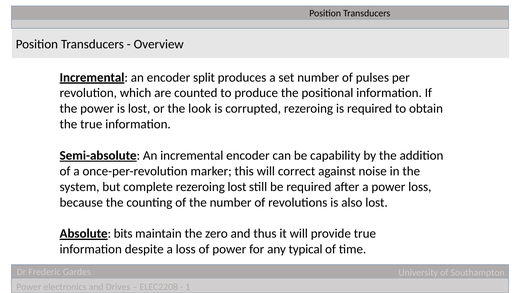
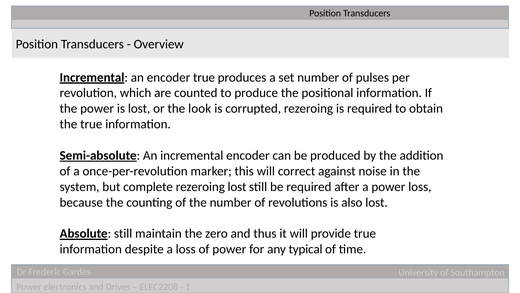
encoder split: split -> true (204, 77)
capability: capability -> produced (335, 155)
Absolute bits: bits -> still (123, 233)
